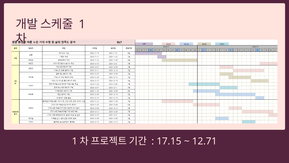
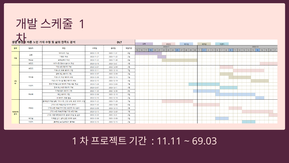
17.15: 17.15 -> 11.11 (169, 141)
12.71: 12.71 -> 69.03 (205, 141)
